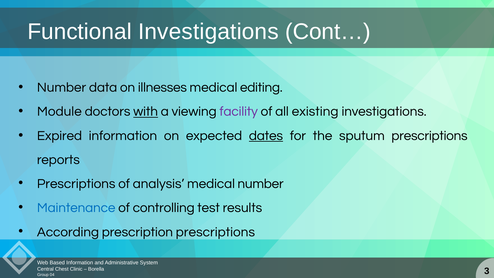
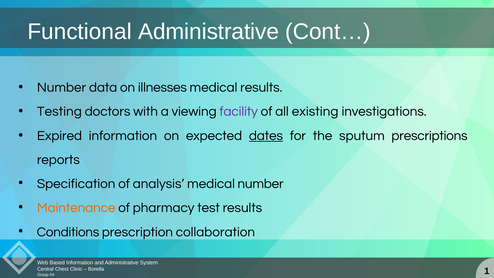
Functional Investigations: Investigations -> Administrative (209, 32)
medical editing: editing -> results (261, 87)
Module: Module -> Testing (59, 112)
with underline: present -> none (146, 112)
Prescriptions: Prescriptions -> Specification (76, 184)
Maintenance colour: blue -> orange (76, 208)
controlling: controlling -> pharmacy (164, 208)
According: According -> Conditions (68, 232)
prescription prescriptions: prescriptions -> collaboration (215, 232)
3: 3 -> 1 (487, 271)
